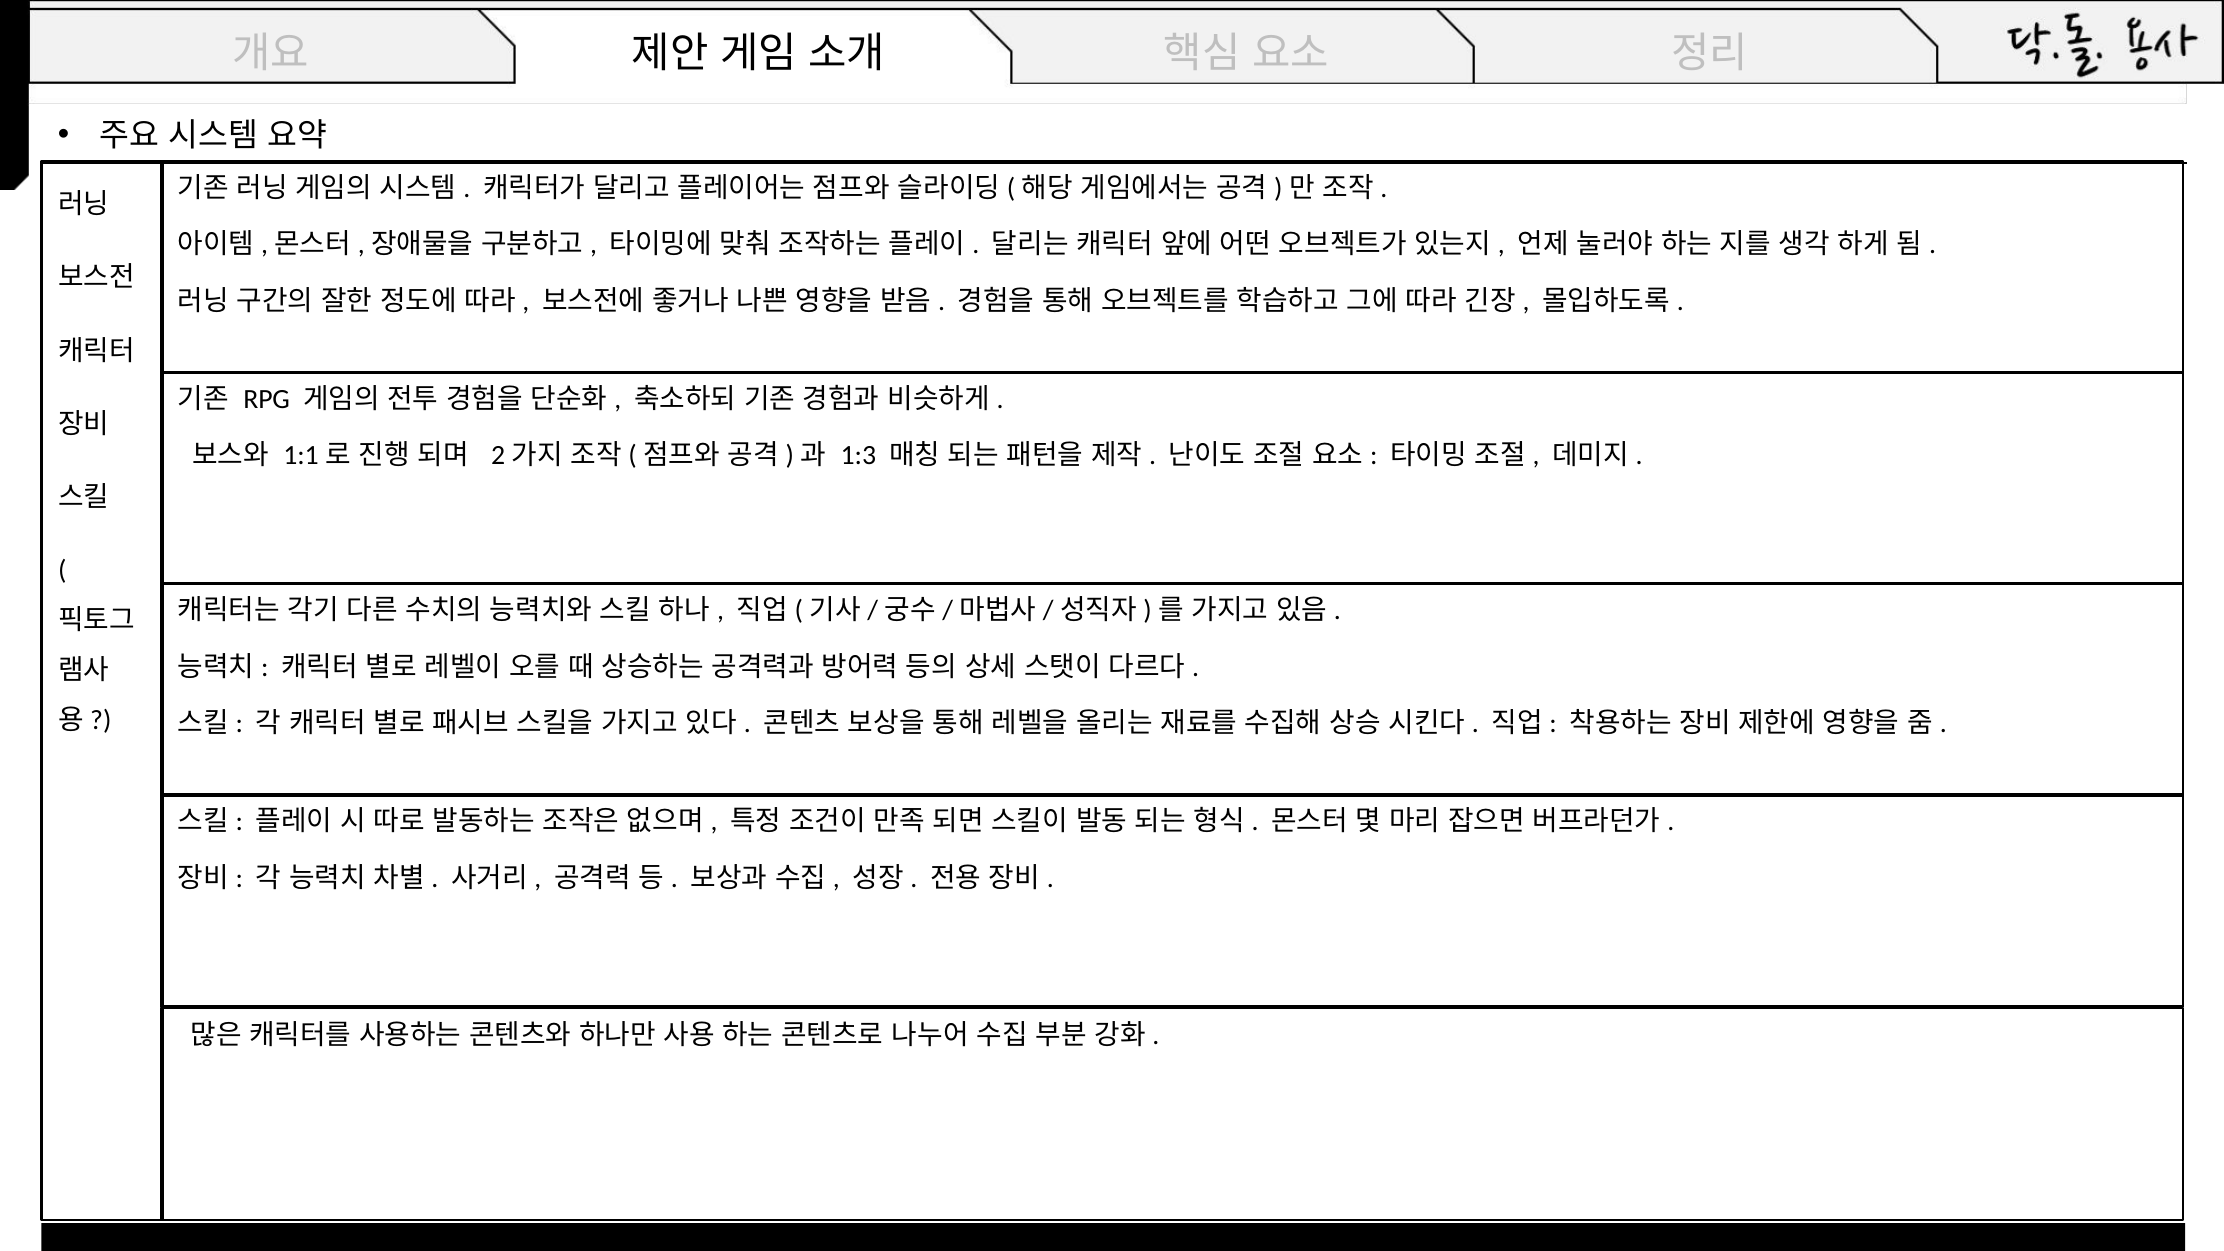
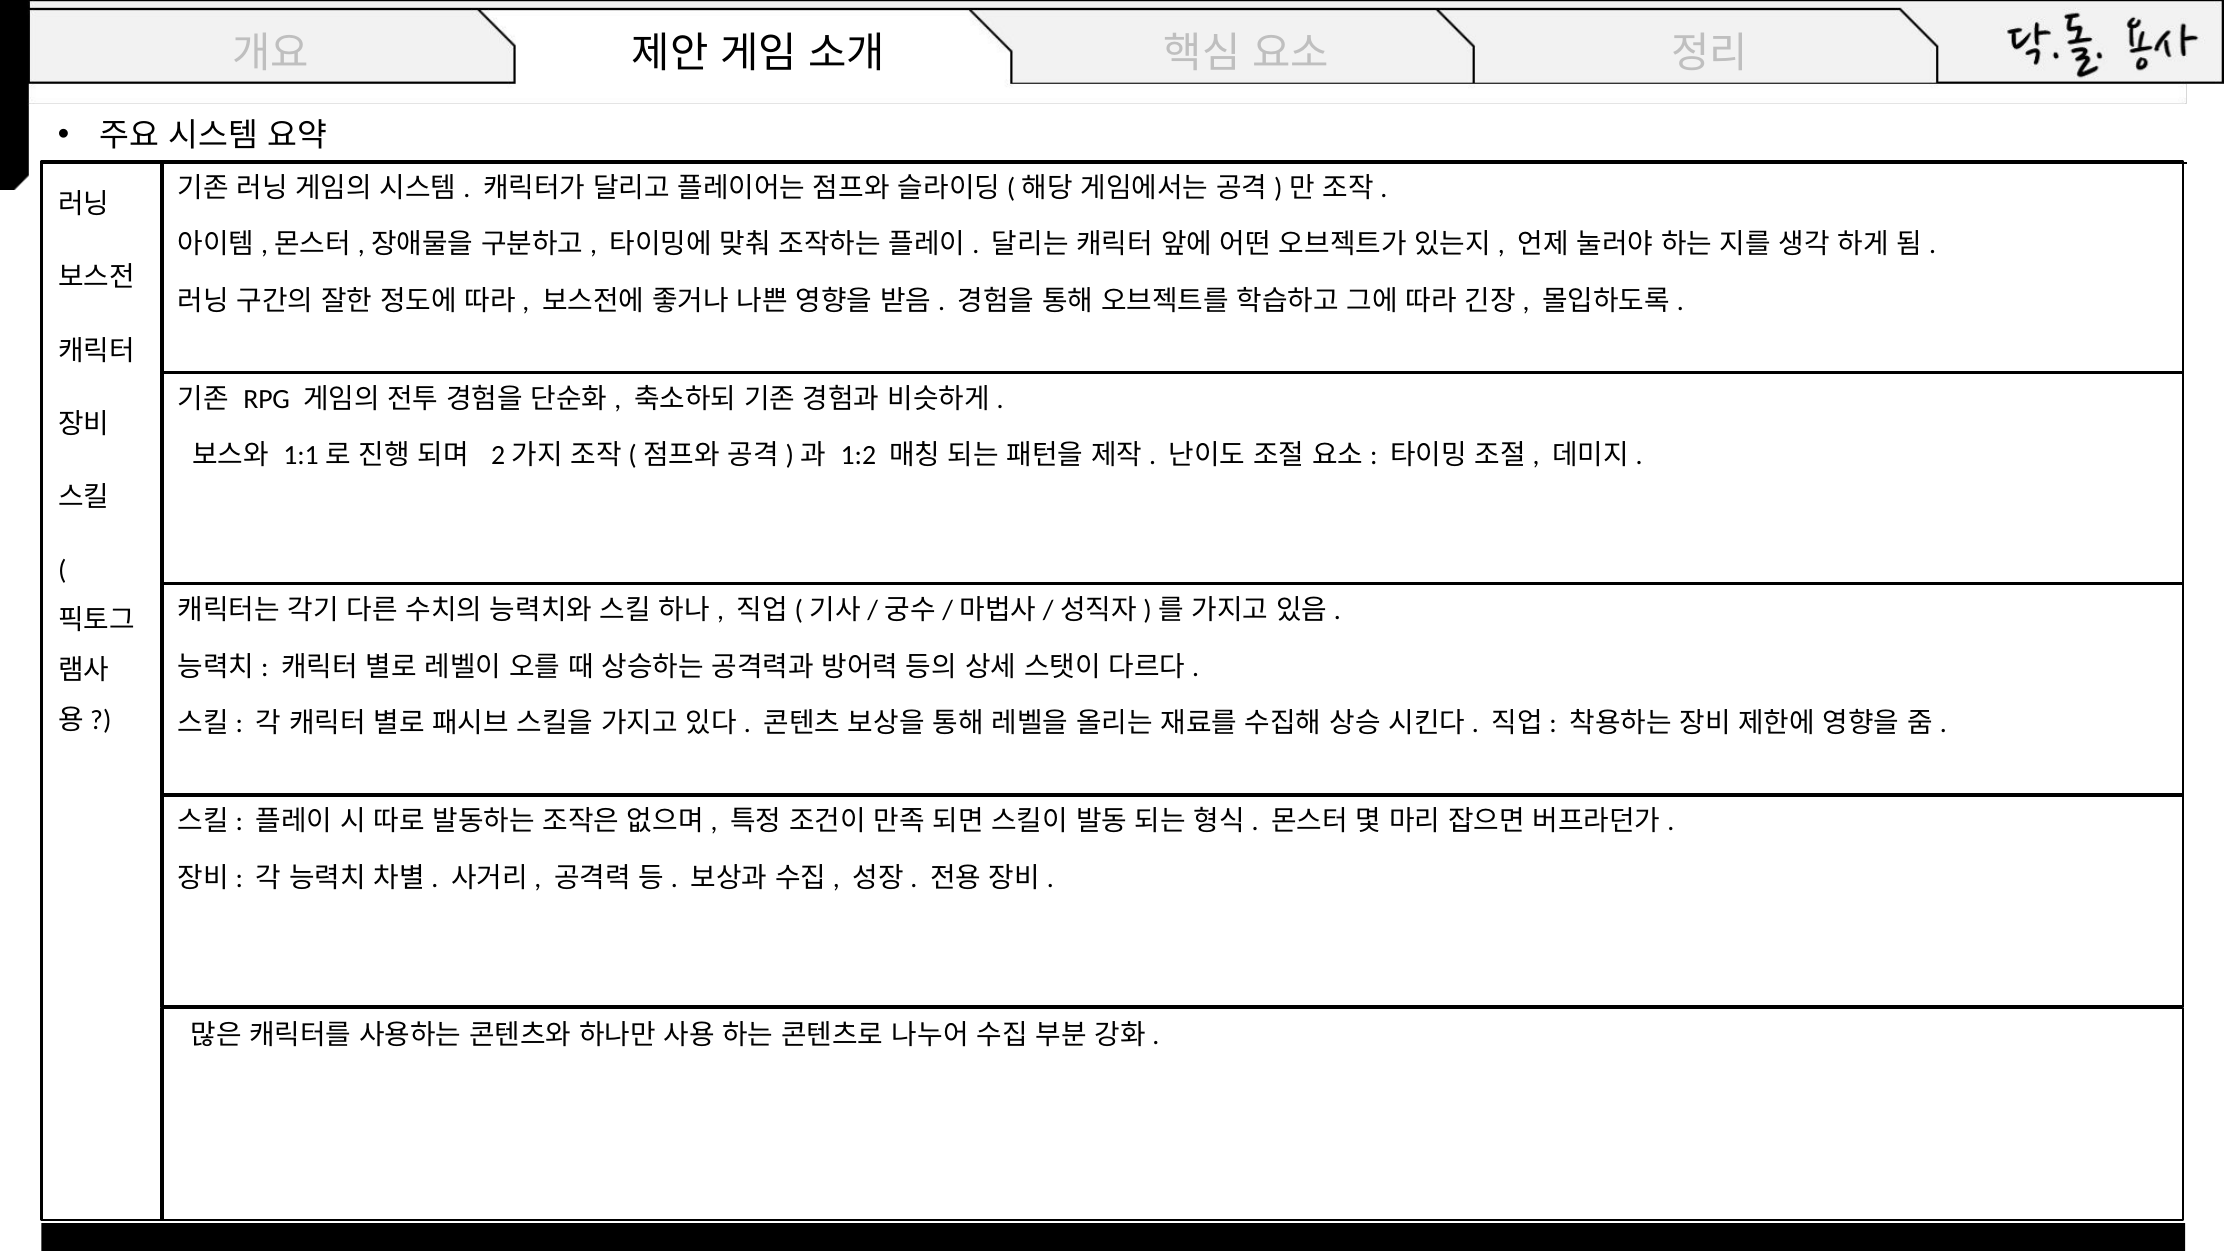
1:3: 1:3 -> 1:2 (858, 456)
